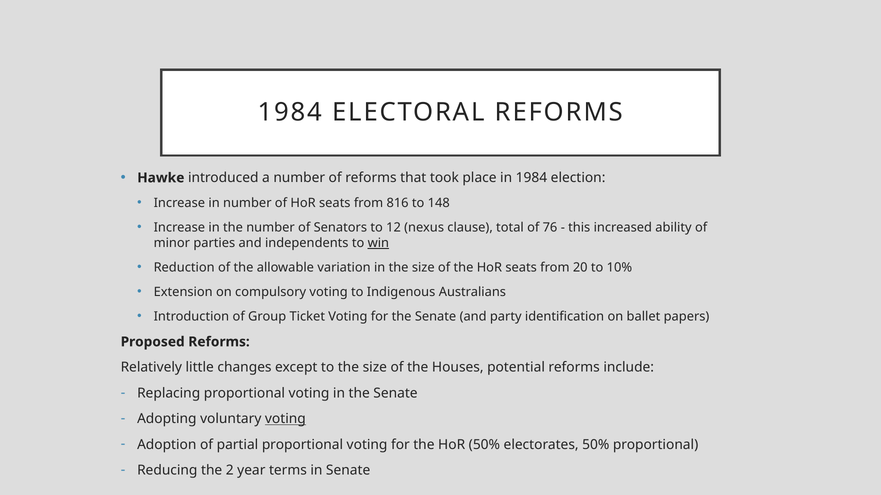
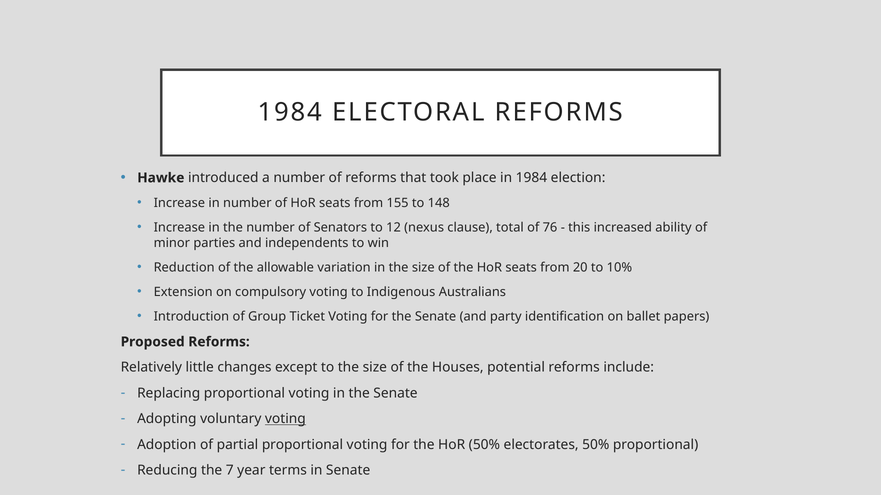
816: 816 -> 155 (398, 203)
win underline: present -> none (378, 243)
2: 2 -> 7 (230, 471)
